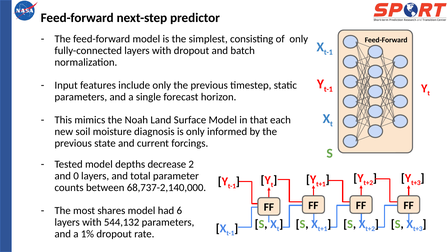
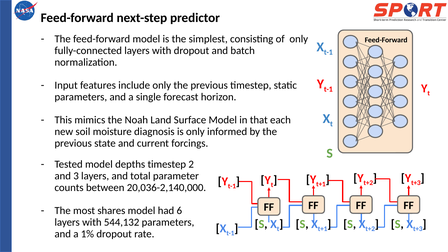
depths decrease: decrease -> timestep (167, 164)
0: 0 -> 3 (76, 176)
68,737-2,140,000: 68,737-2,140,000 -> 20,036-2,140,000 (166, 188)
